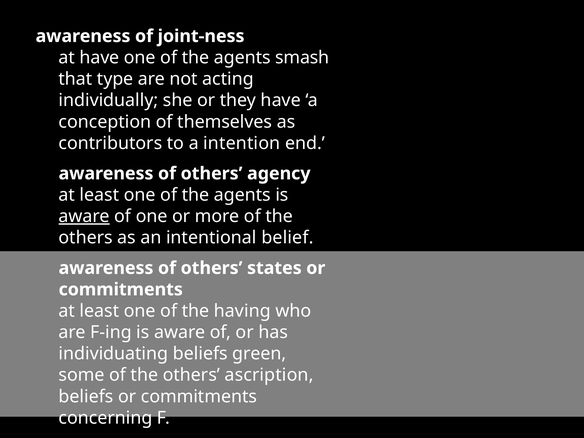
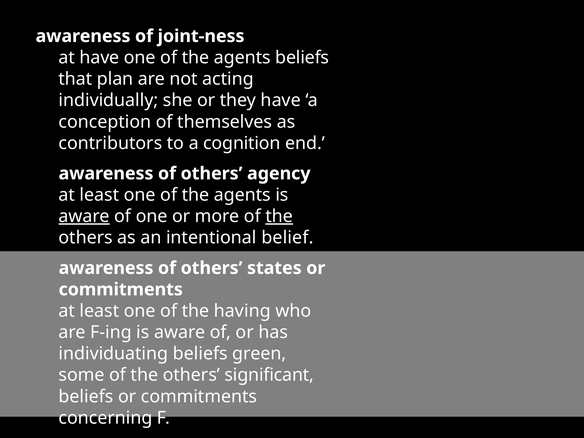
agents smash: smash -> beliefs (302, 58)
type: type -> plan (115, 79)
intention: intention -> cognition (242, 143)
the underline: none -> present (279, 216)
ascription: ascription -> significant (269, 375)
